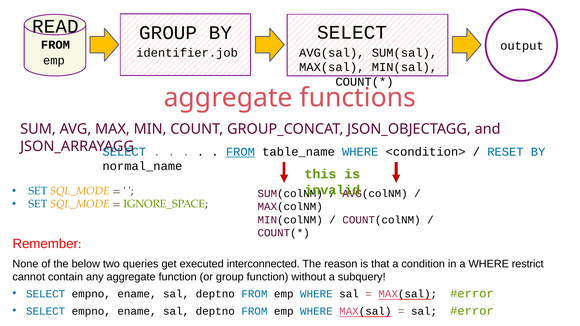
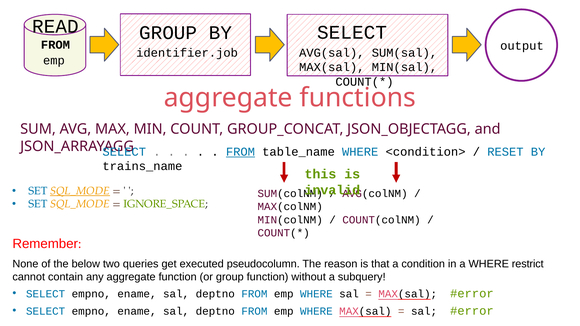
normal_name: normal_name -> trains_name (142, 166)
SQL_MODE underline: none -> present (80, 191)
interconnected: interconnected -> pseudocolumn (263, 264)
